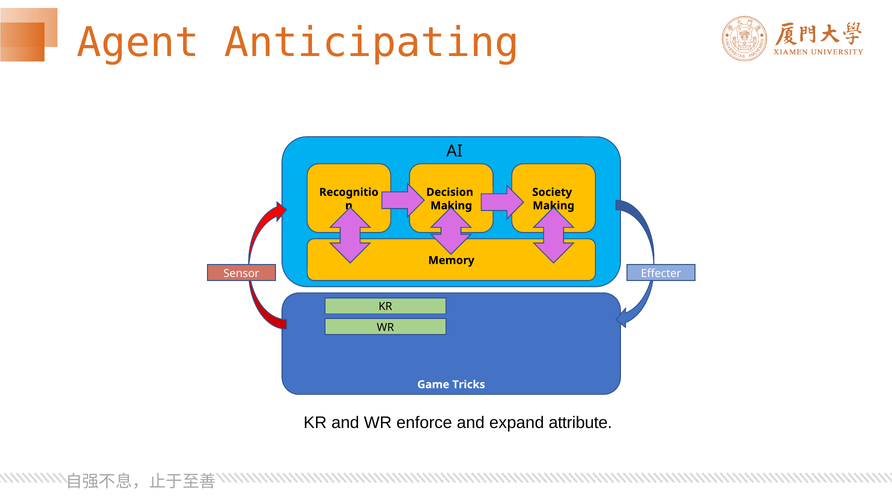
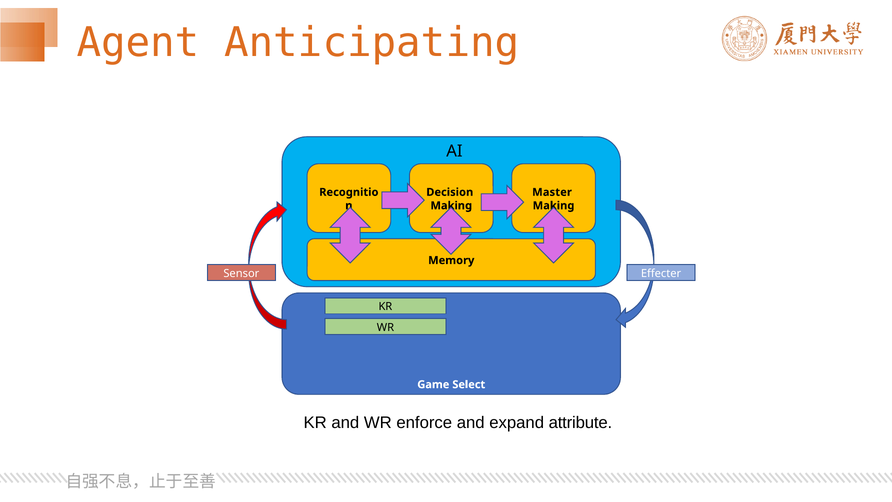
Society: Society -> Master (552, 192)
Tricks: Tricks -> Select (469, 384)
